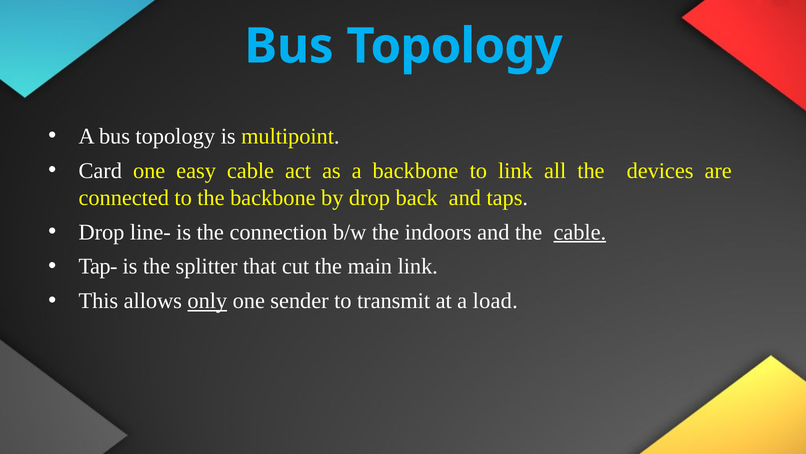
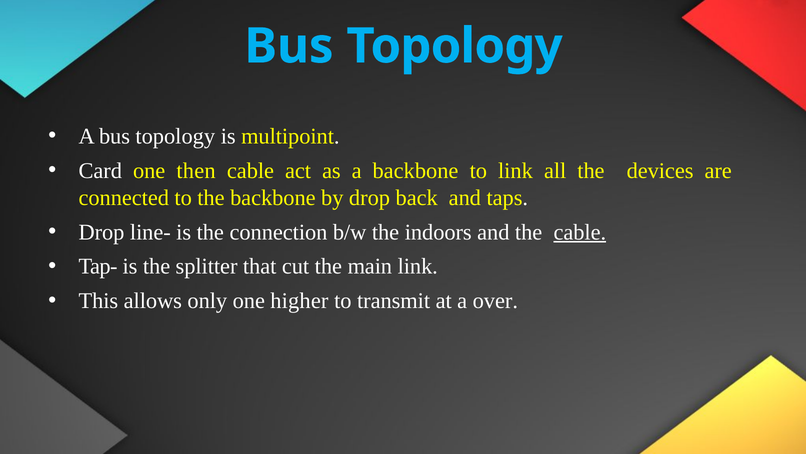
easy: easy -> then (196, 171)
only underline: present -> none (207, 301)
sender: sender -> higher (299, 301)
load: load -> over (495, 301)
